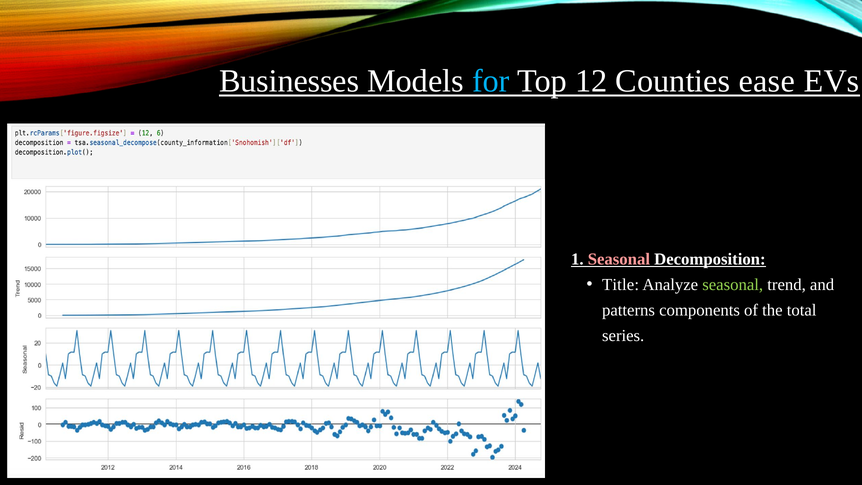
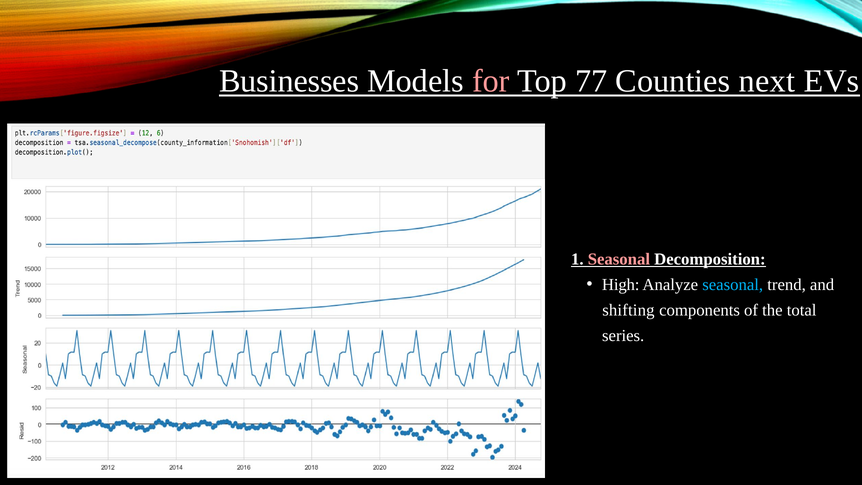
for colour: light blue -> pink (491, 81)
12: 12 -> 77 (591, 81)
ease: ease -> next (767, 81)
Title: Title -> High (621, 285)
seasonal colour: light green -> light blue (733, 285)
patterns: patterns -> shifting (628, 310)
